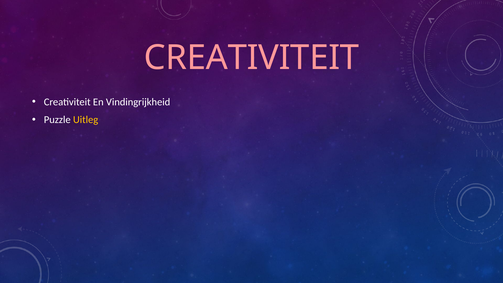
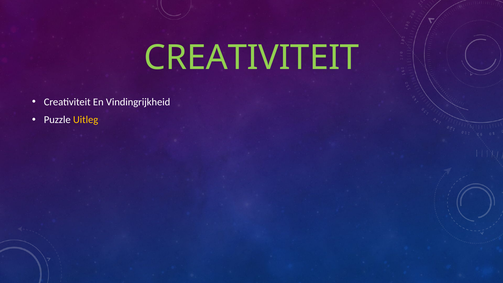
CREATIVITEIT colour: pink -> light green (252, 58)
